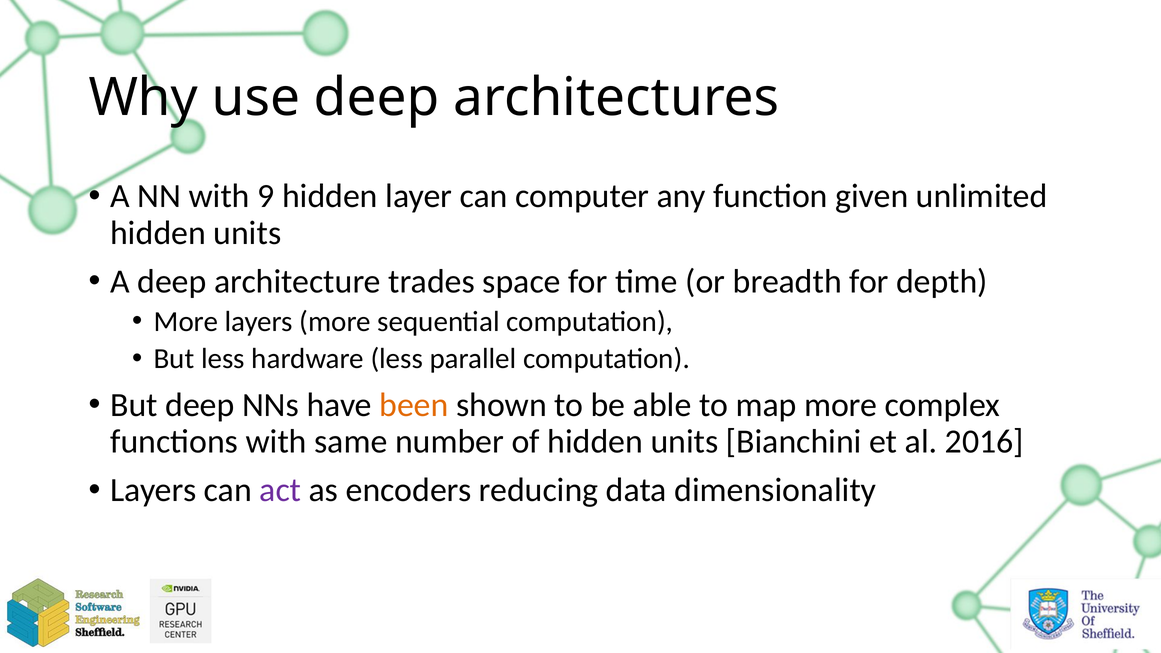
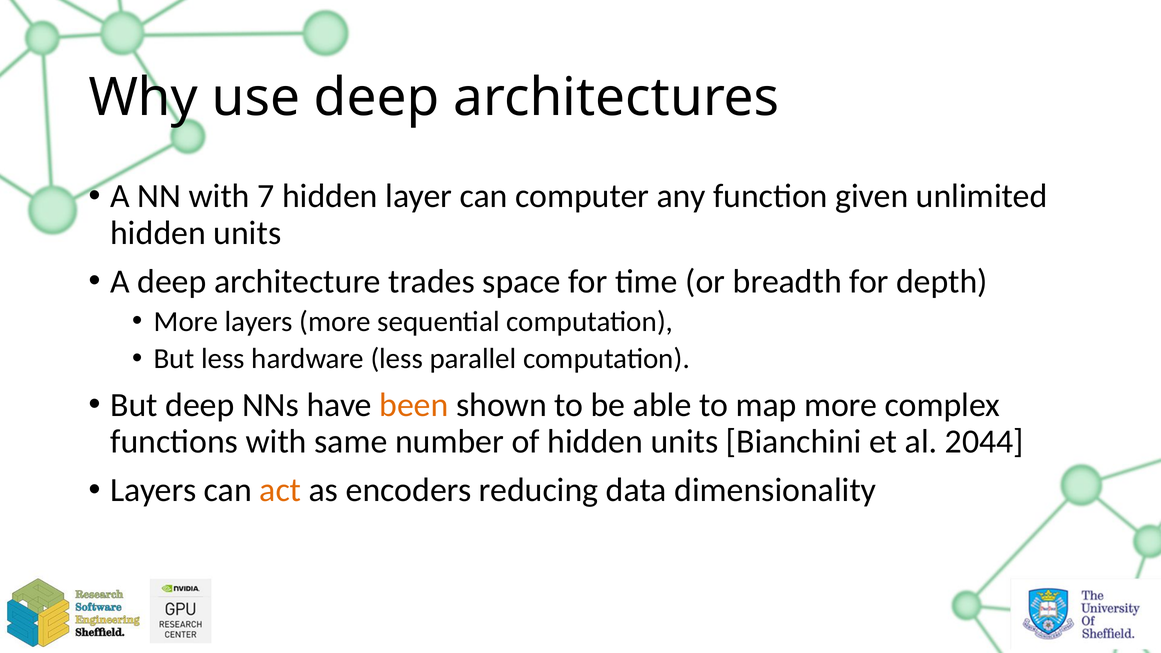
9: 9 -> 7 (266, 196)
2016: 2016 -> 2044 (984, 442)
act colour: purple -> orange (280, 490)
